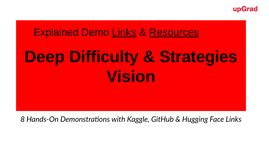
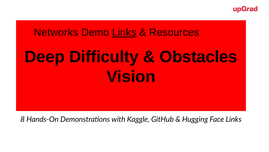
Explained: Explained -> Networks (56, 32)
Resources underline: present -> none (174, 32)
Strategies: Strategies -> Obstacles (198, 57)
